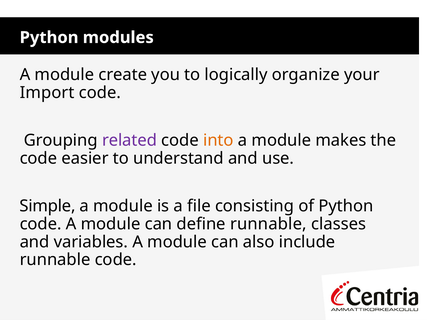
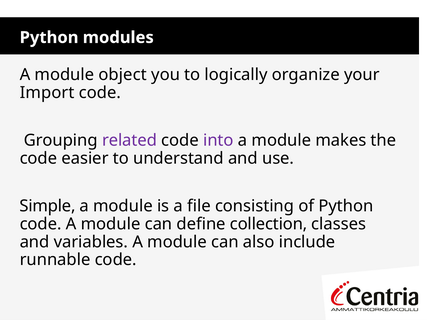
create: create -> object (123, 75)
into colour: orange -> purple (218, 141)
define runnable: runnable -> collection (269, 224)
